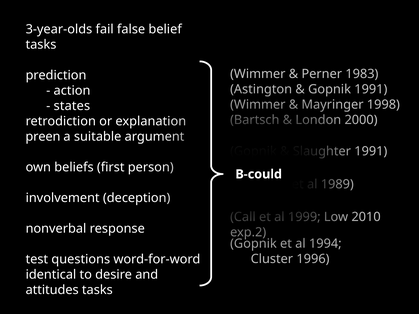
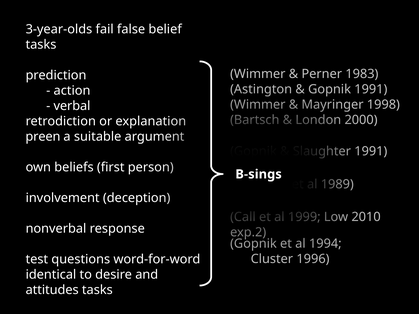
states: states -> verbal (72, 106)
B-could: B-could -> B-sings (259, 174)
